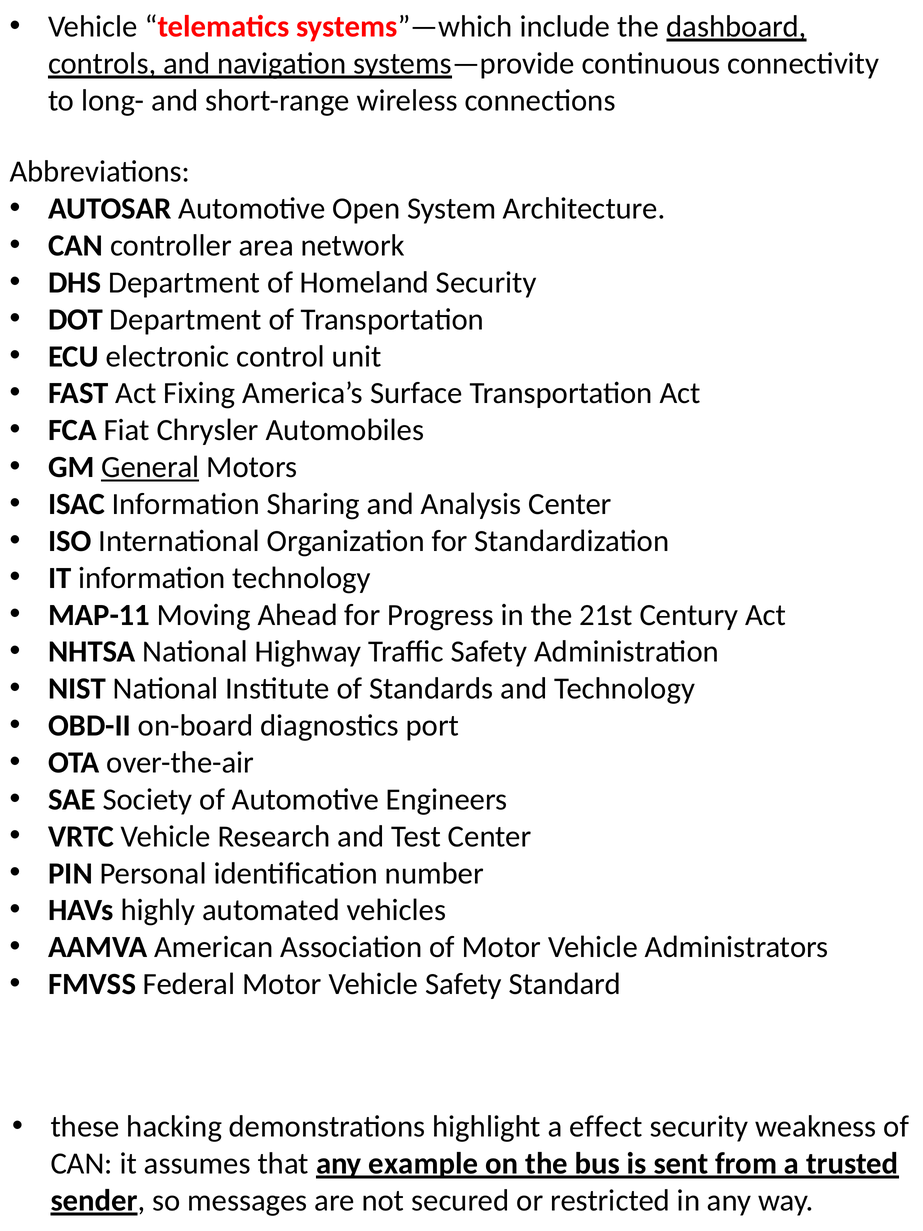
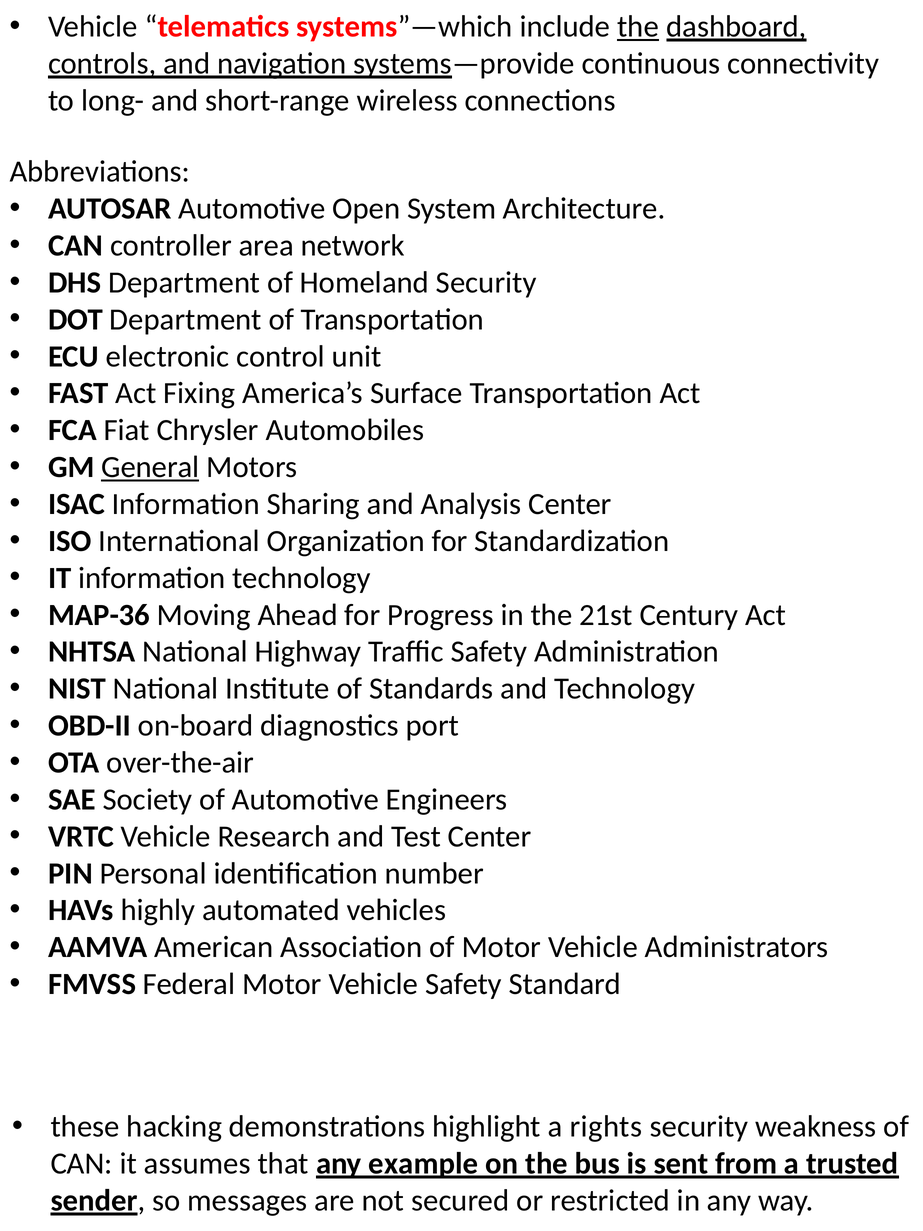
the underline: none -> present (638, 27)
MAP-11: MAP-11 -> MAP-36 (99, 615)
effect: effect -> rights (606, 1127)
